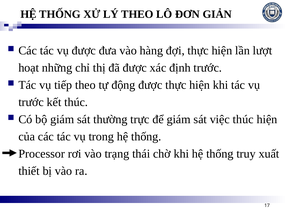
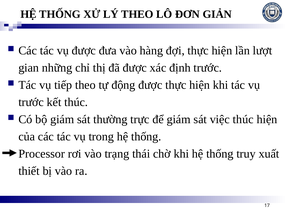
hoạt: hoạt -> gian (29, 68)
